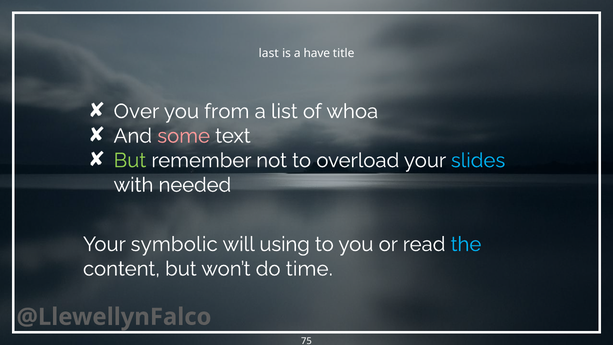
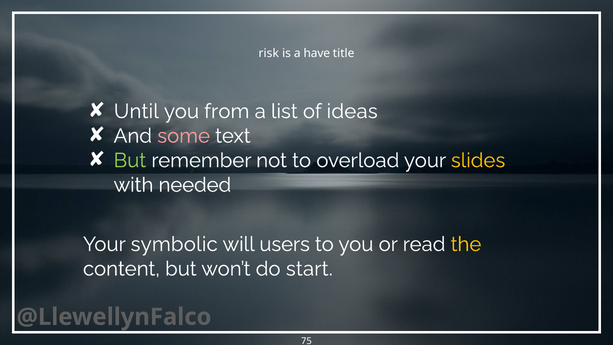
last: last -> risk (269, 53)
Over: Over -> Until (136, 111)
whoa: whoa -> ideas (352, 111)
slides colour: light blue -> yellow (478, 160)
using: using -> users (285, 244)
the colour: light blue -> yellow (466, 244)
time: time -> start (309, 269)
